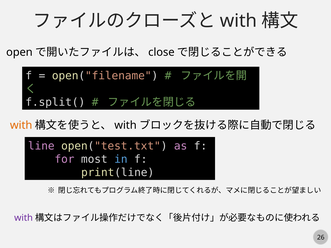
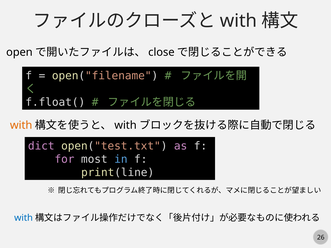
f.split(: f.split( -> f.float( (55, 102)
line: line -> dict (41, 146)
with colour: purple -> blue (24, 218)
